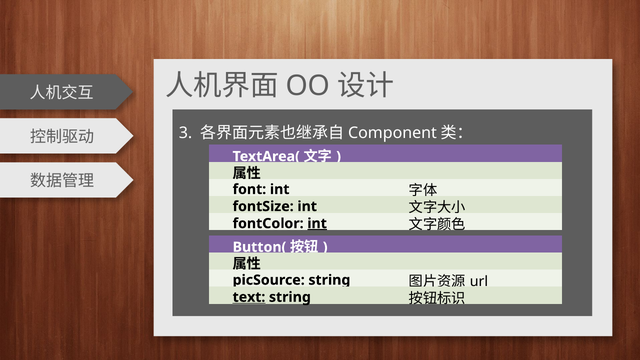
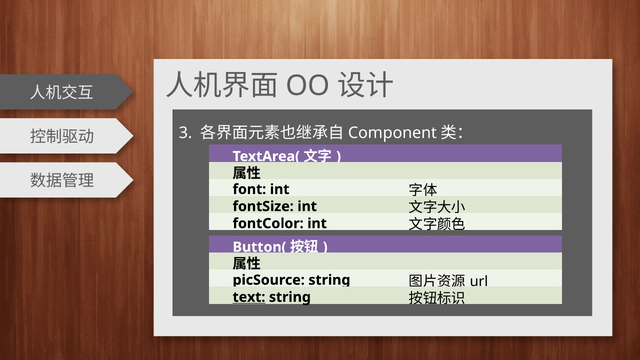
int underline: present -> none (317, 224)
